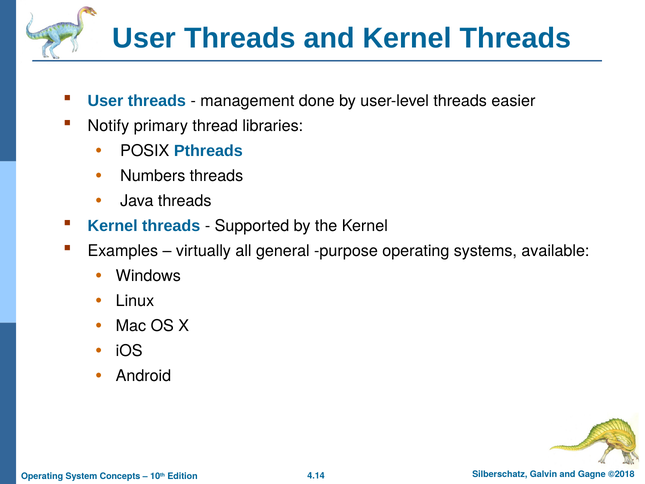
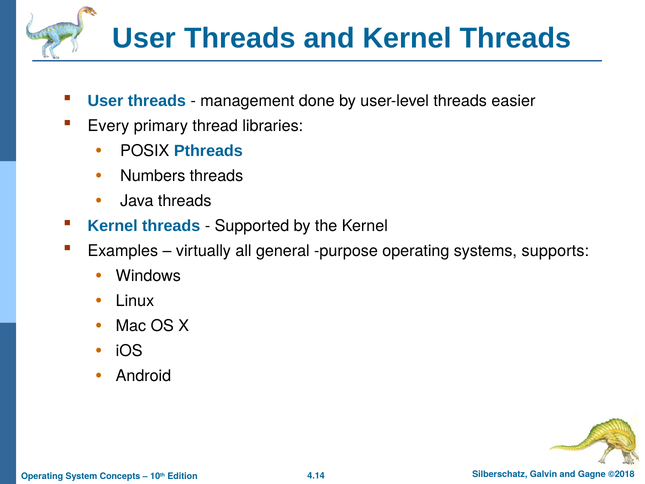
Notify: Notify -> Every (108, 126)
available: available -> supports (555, 251)
